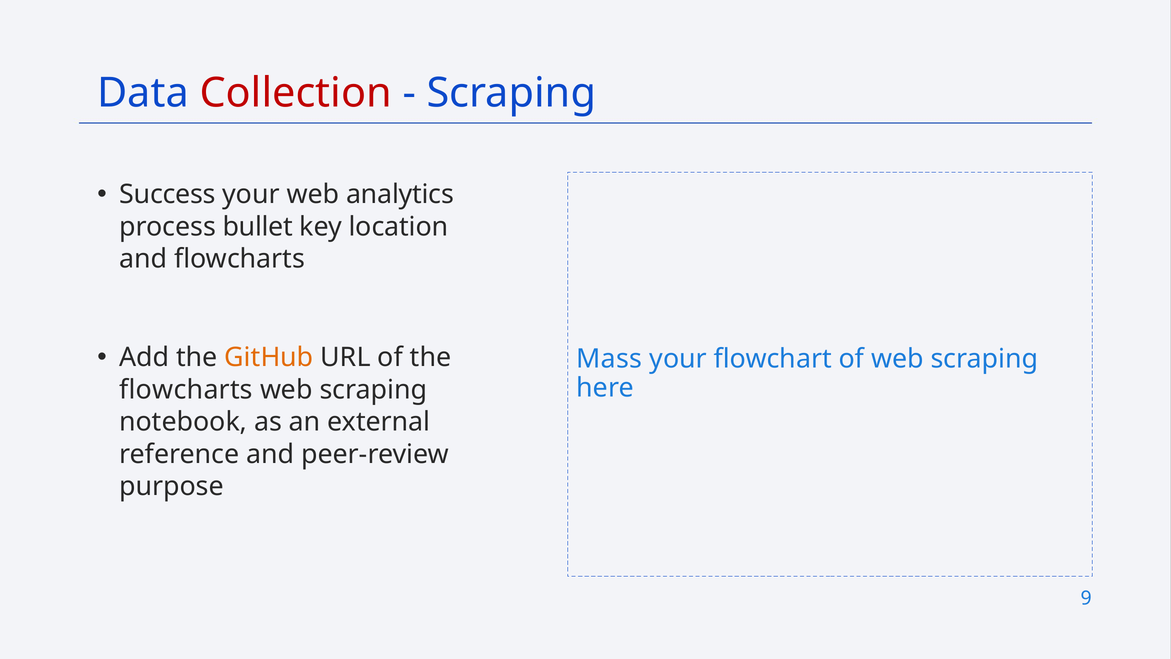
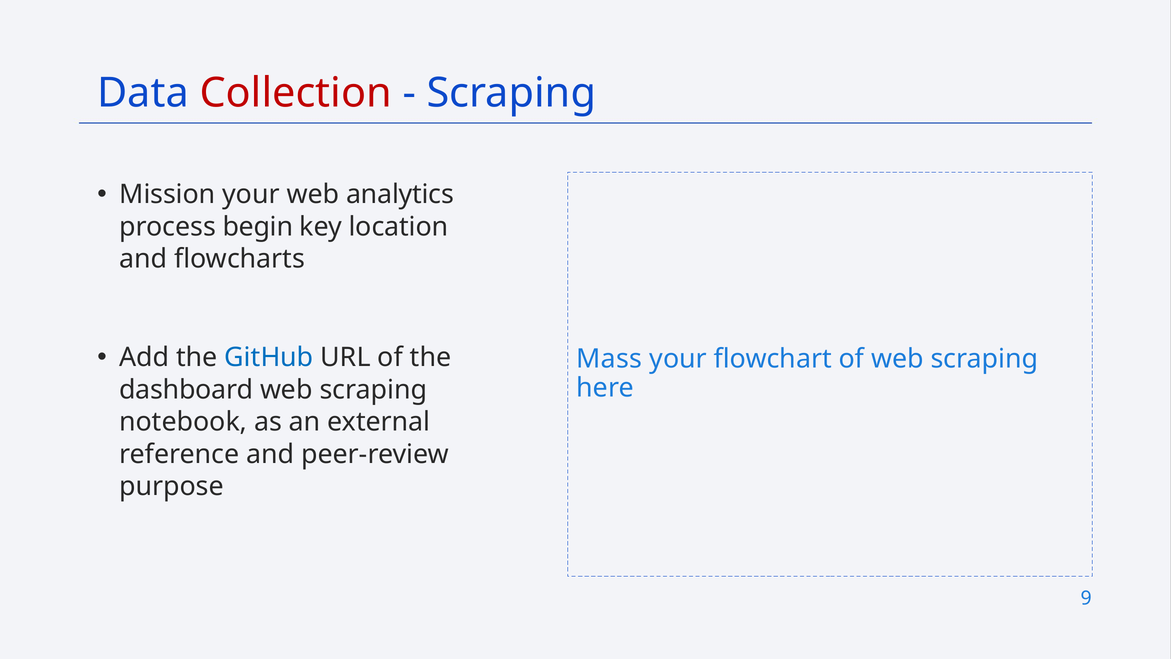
Success: Success -> Mission (167, 195)
bullet: bullet -> begin (258, 227)
GitHub colour: orange -> blue (269, 357)
flowcharts: flowcharts -> dashboard (186, 390)
